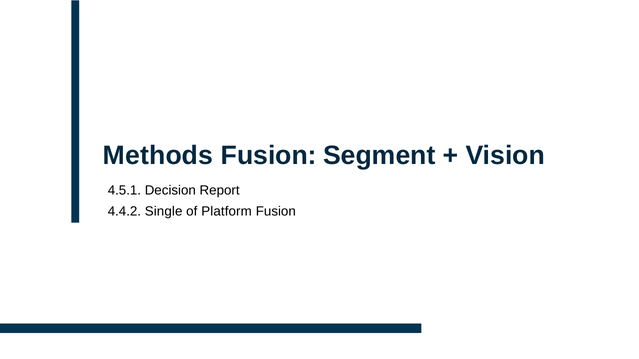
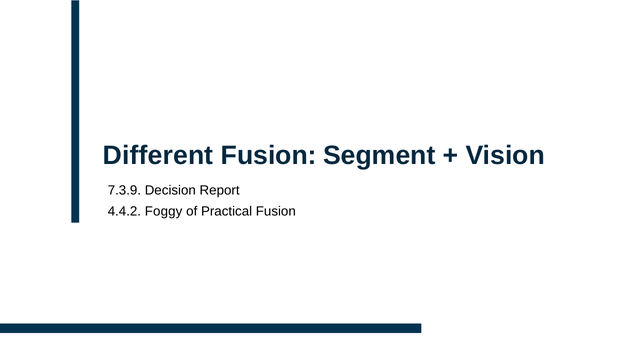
Methods: Methods -> Different (158, 156)
4.5.1: 4.5.1 -> 7.3.9 (124, 191)
Single: Single -> Foggy (164, 212)
Platform: Platform -> Practical (227, 212)
